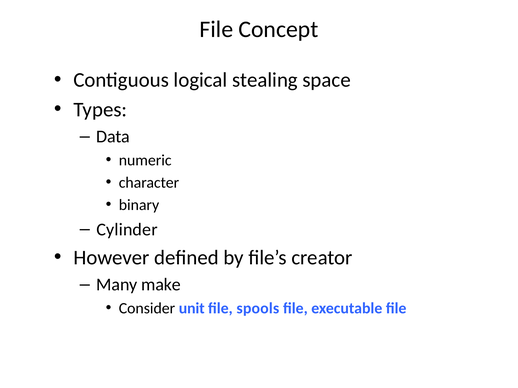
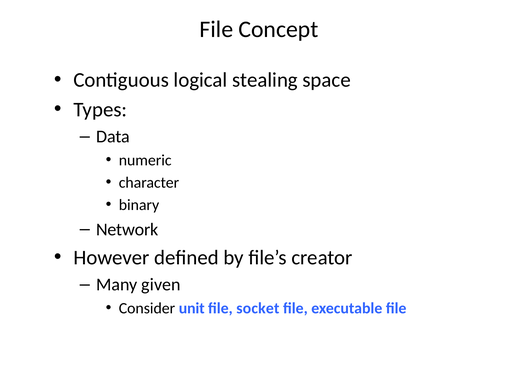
Cylinder: Cylinder -> Network (127, 230)
make: make -> given (161, 285)
spools: spools -> socket (258, 309)
